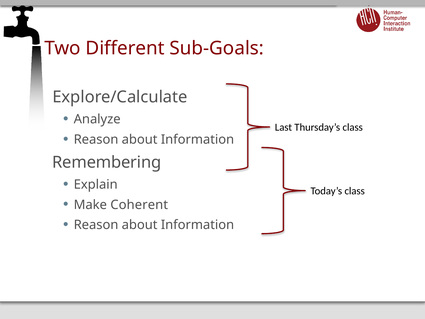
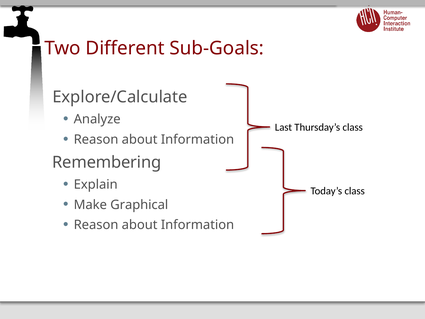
Coherent: Coherent -> Graphical (139, 205)
